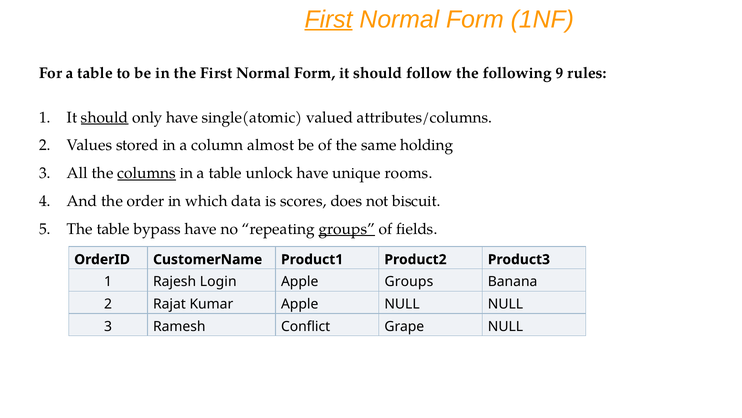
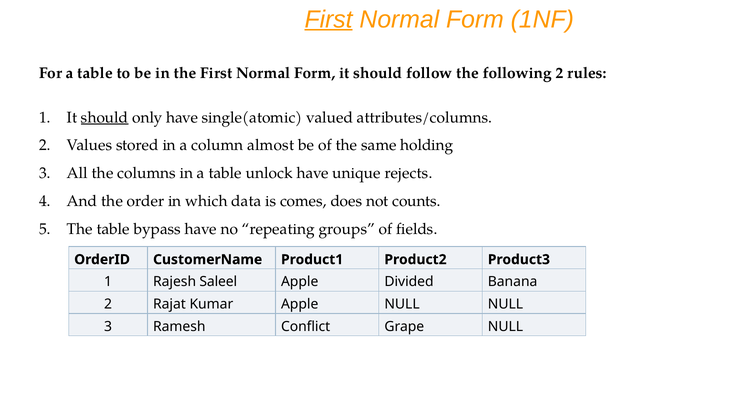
following 9: 9 -> 2 (560, 73)
columns underline: present -> none (147, 173)
rooms: rooms -> rejects (409, 173)
scores: scores -> comes (303, 201)
biscuit: biscuit -> counts (416, 201)
groups underline: present -> none (347, 229)
Login: Login -> Saleel (218, 281)
Apple Groups: Groups -> Divided (409, 281)
